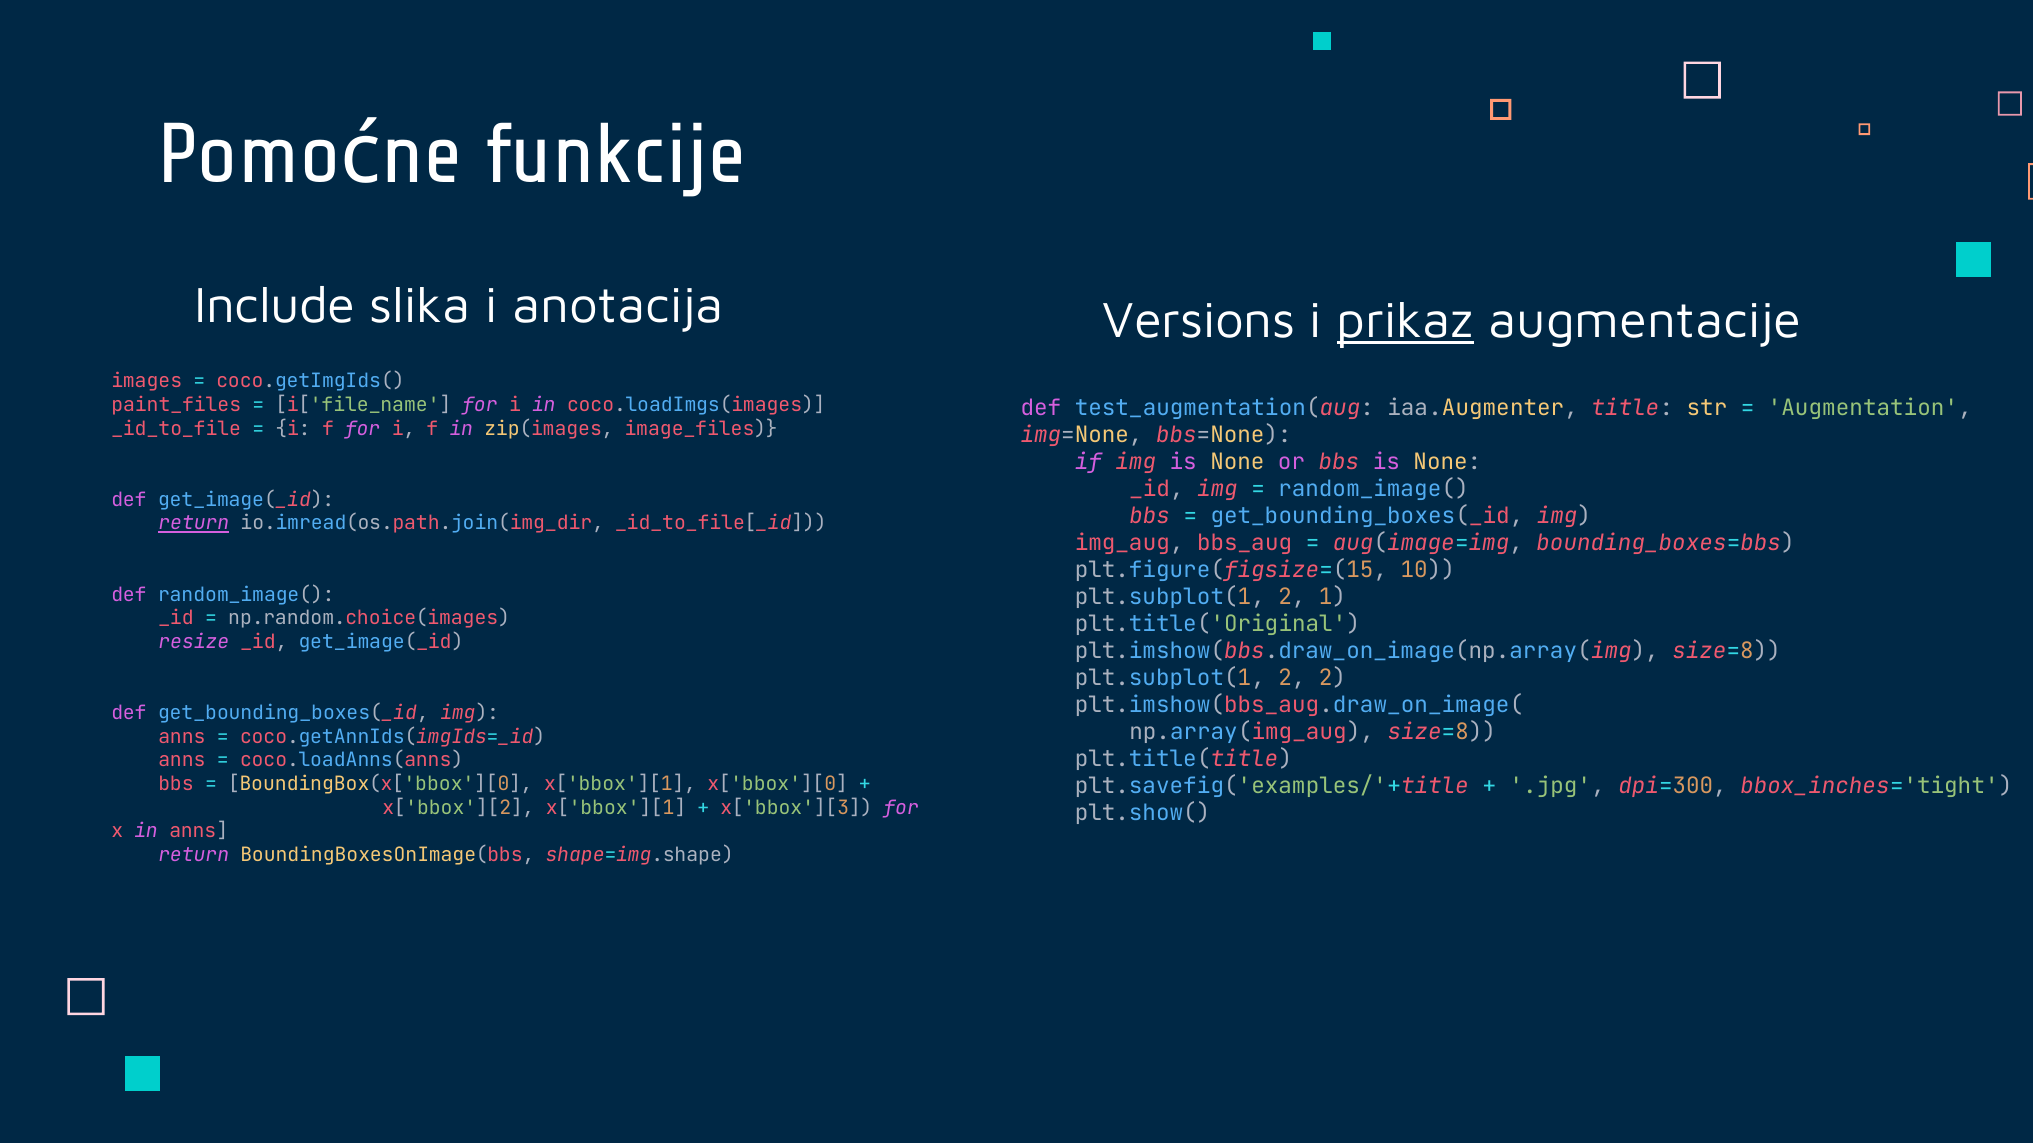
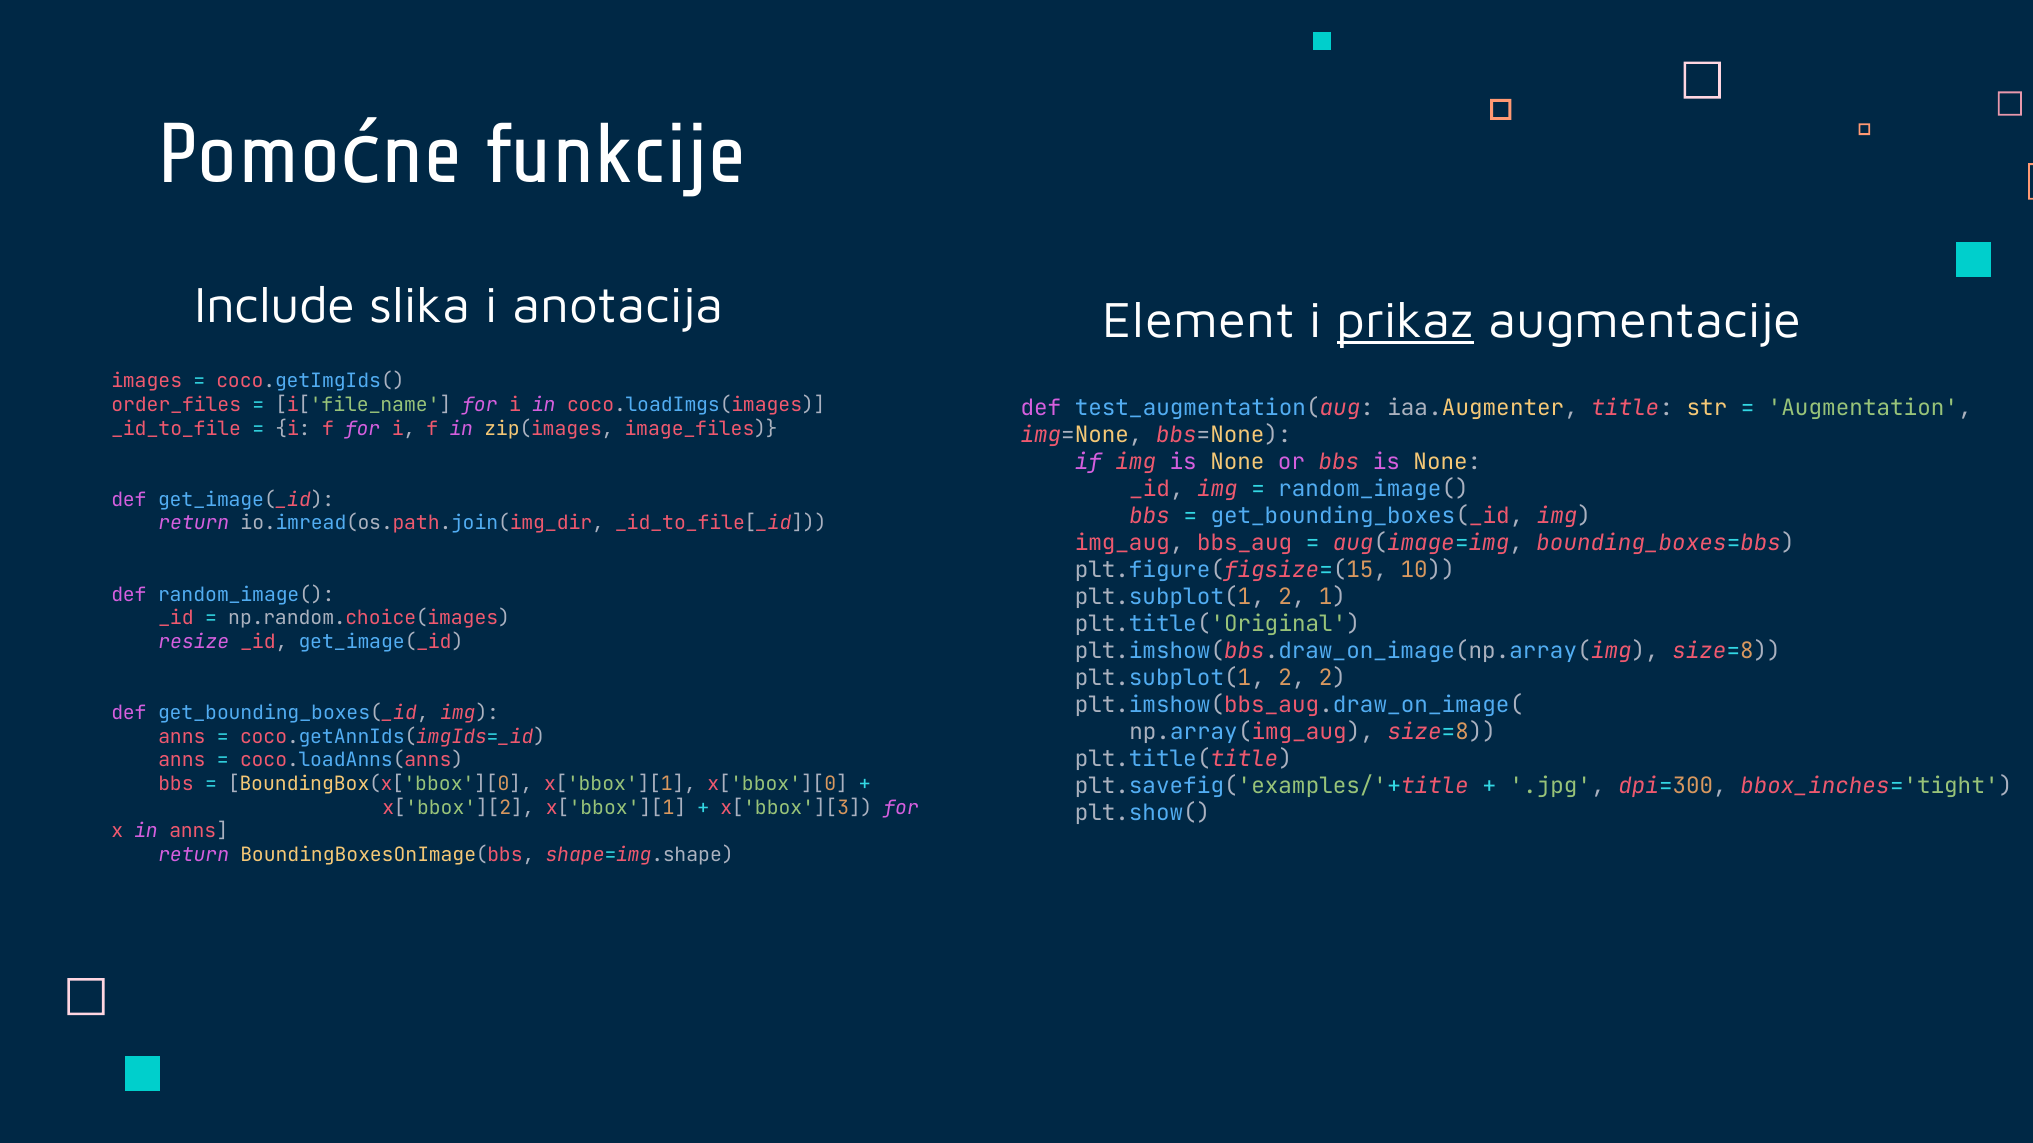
Versions: Versions -> Element (1199, 321)
paint_files: paint_files -> order_files (176, 405)
return underline: present -> none (194, 524)
